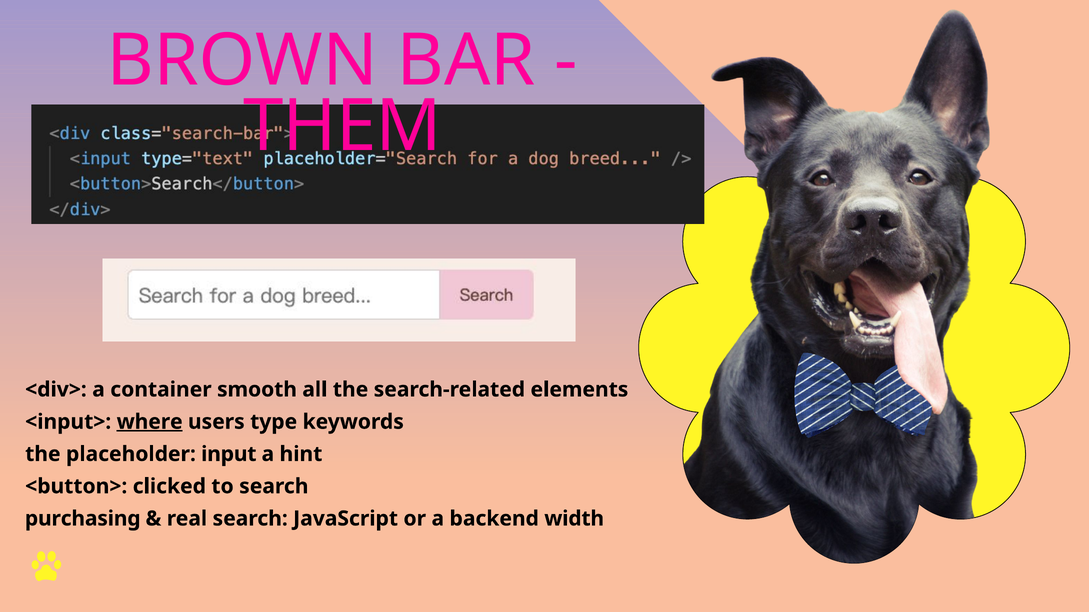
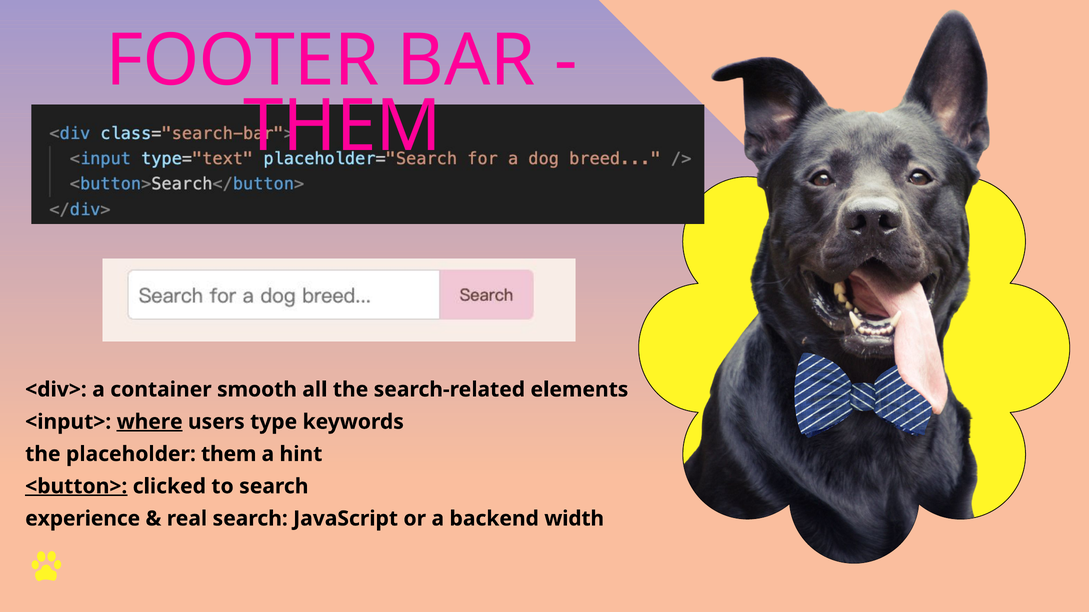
BROWN: BROWN -> FOOTER (243, 61)
placeholder input: input -> them (229, 454)
<button> underline: none -> present (76, 487)
purchasing: purchasing -> experience (83, 519)
